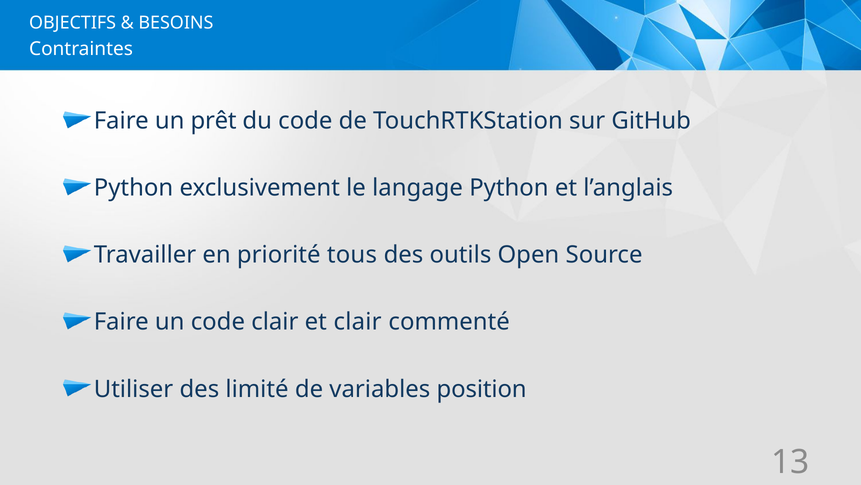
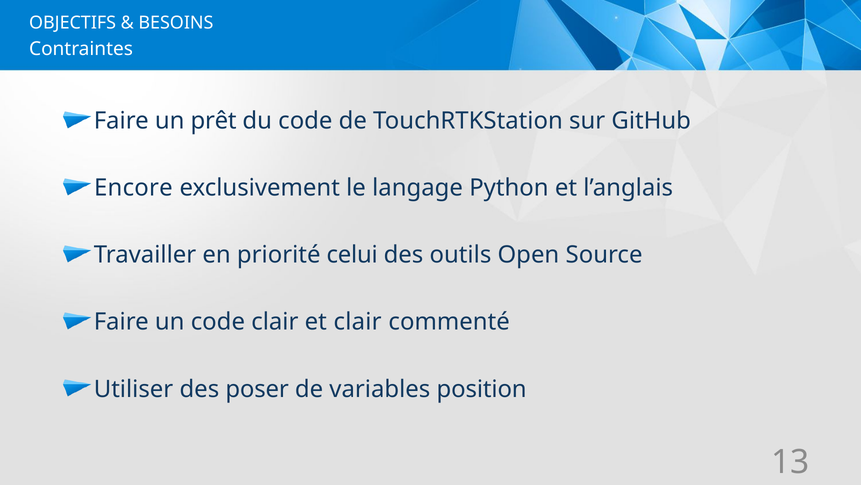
Python: Python -> Encore (133, 188)
tous: tous -> celui (352, 255)
limité: limité -> poser (257, 389)
